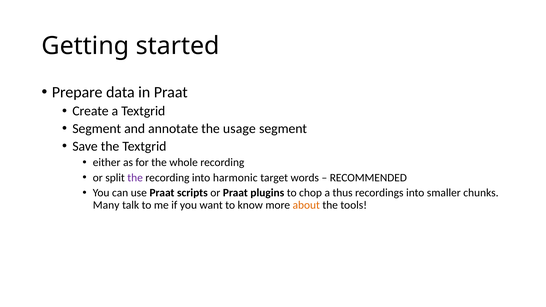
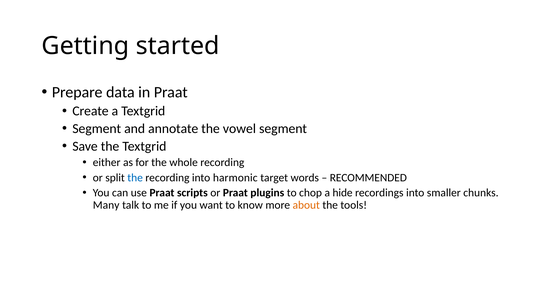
usage: usage -> vowel (239, 129)
the colour: purple -> blue (135, 178)
thus: thus -> hide (343, 193)
